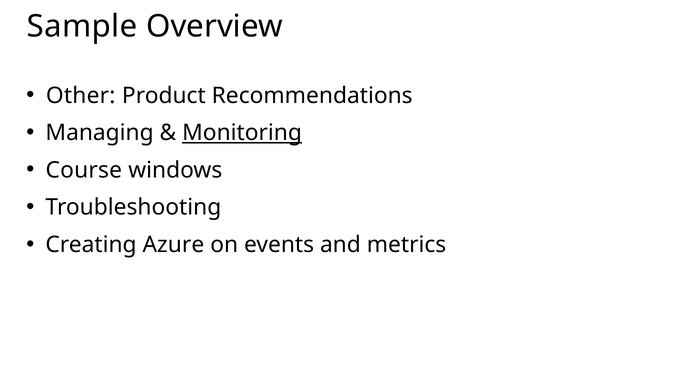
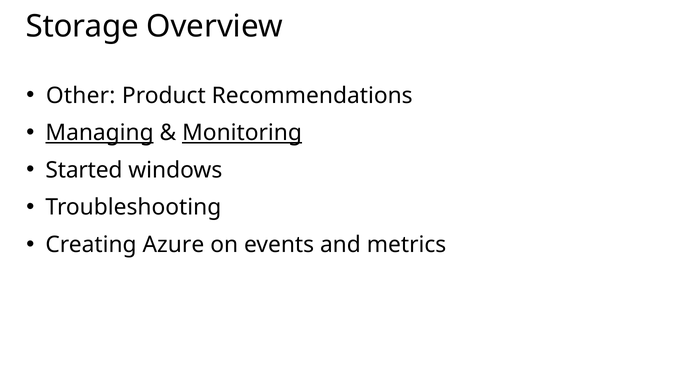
Sample: Sample -> Storage (82, 26)
Managing underline: none -> present (100, 133)
Course: Course -> Started (84, 170)
